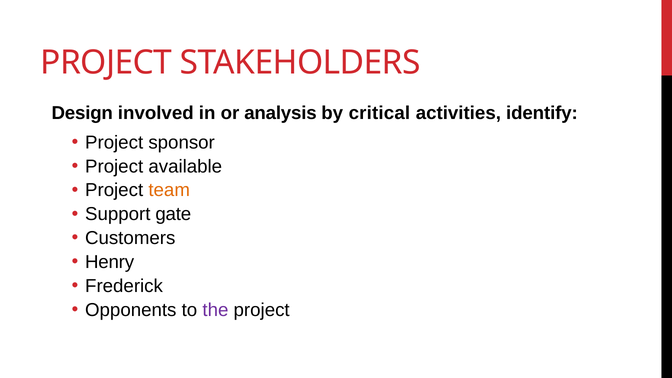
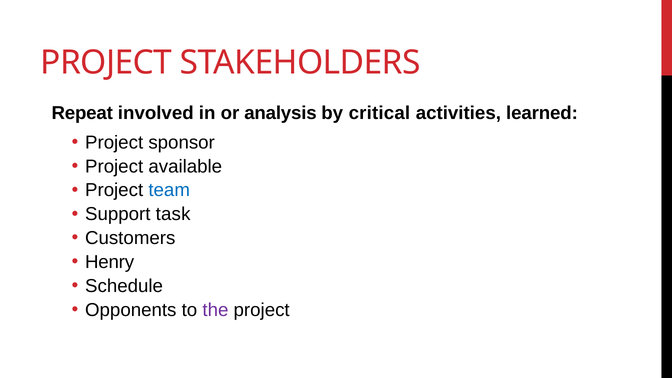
Design: Design -> Repeat (82, 113)
identify: identify -> learned (542, 113)
team colour: orange -> blue (169, 190)
gate: gate -> task (173, 214)
Frederick: Frederick -> Schedule (124, 286)
